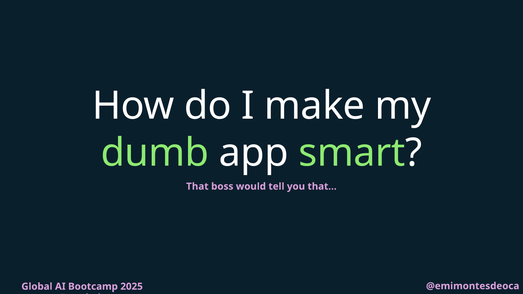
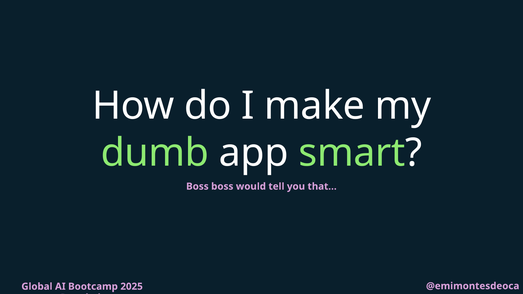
That: That -> Boss (197, 187)
